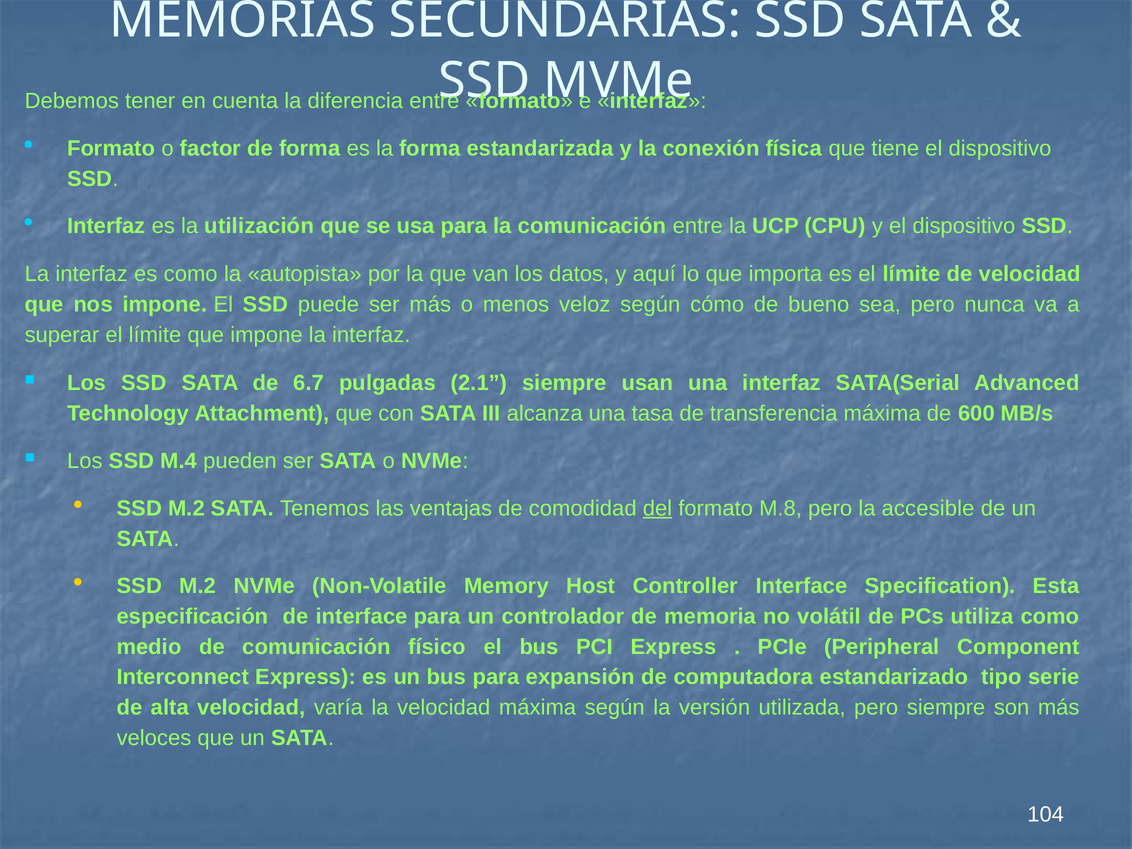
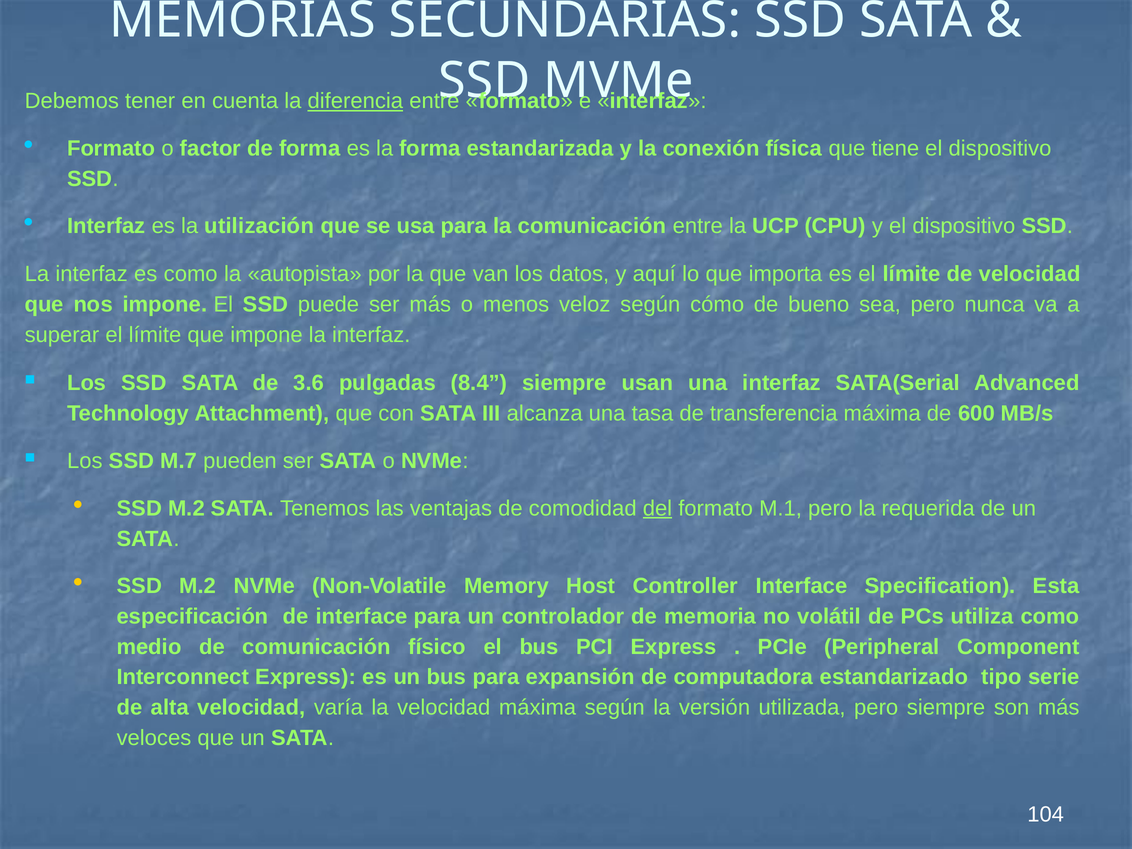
diferencia underline: none -> present (355, 101)
6.7: 6.7 -> 3.6 (309, 383)
2.1: 2.1 -> 8.4 (479, 383)
M.4: M.4 -> M.7 (179, 461)
M.8: M.8 -> M.1 (781, 508)
accesible: accesible -> requerida (928, 508)
